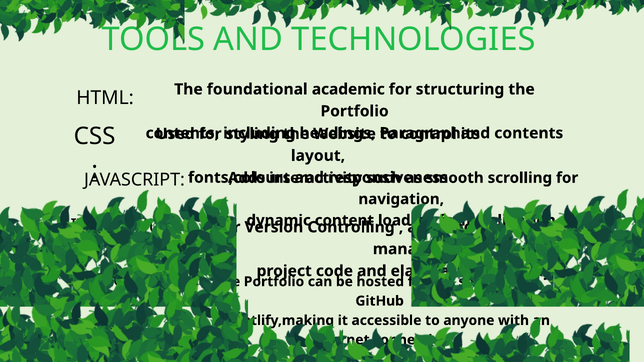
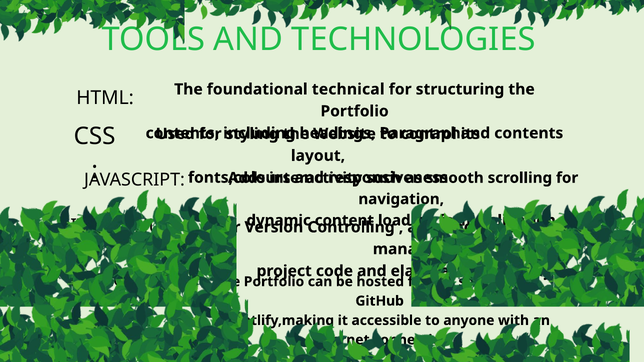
academic: academic -> technical (348, 89)
